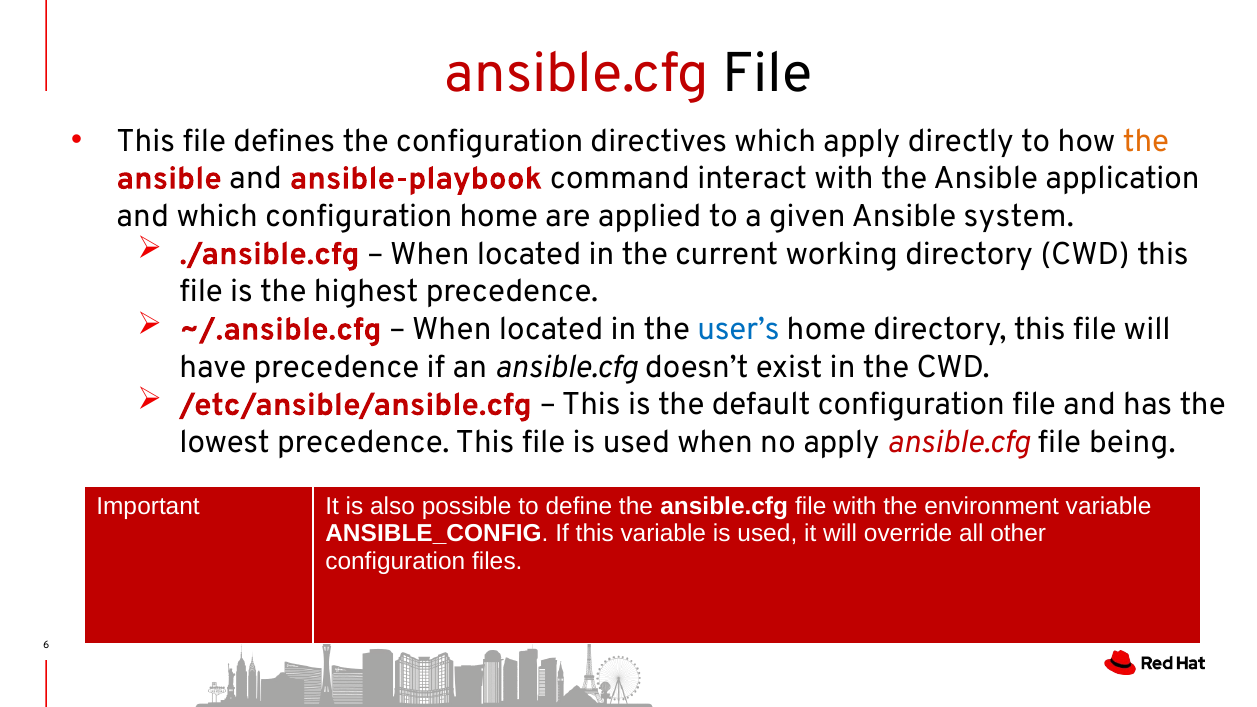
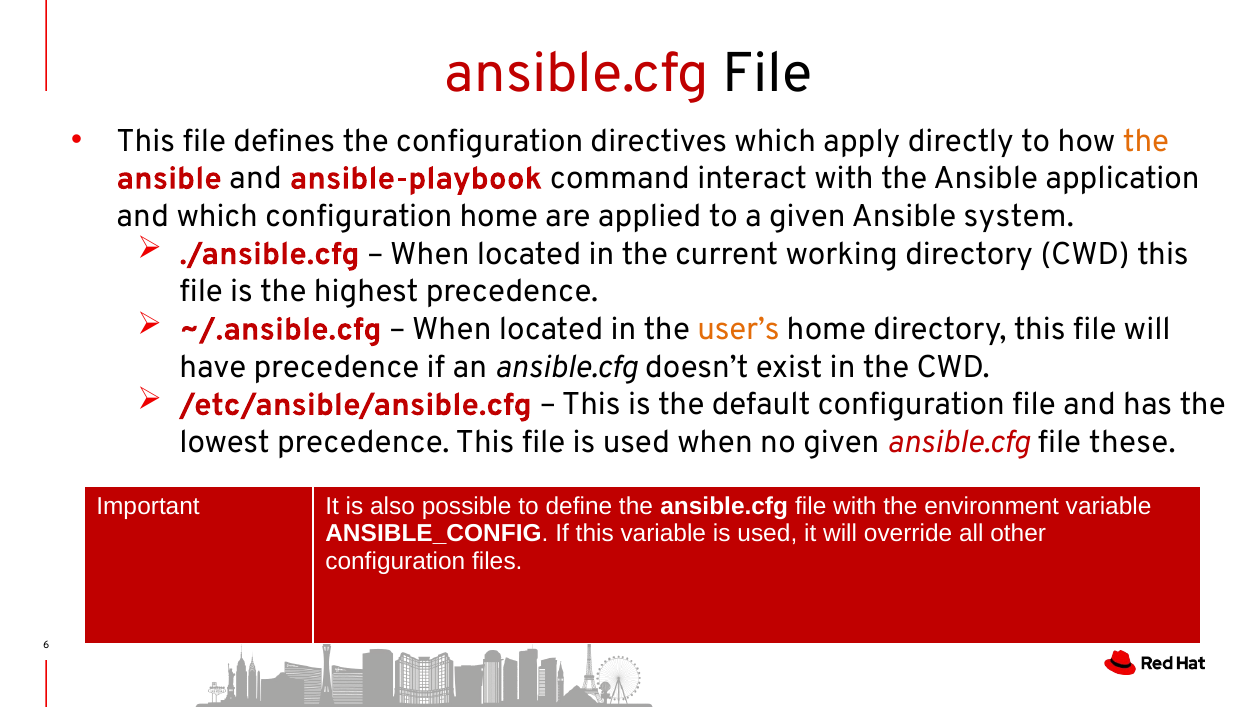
user’s colour: blue -> orange (738, 329)
no apply: apply -> given (841, 442)
being: being -> these (1132, 442)
